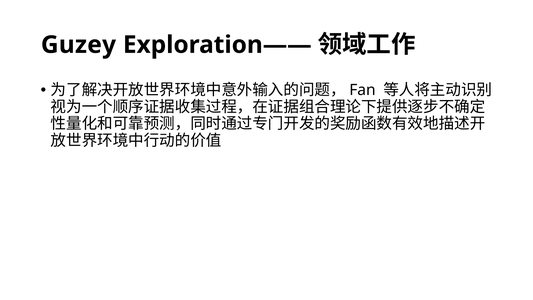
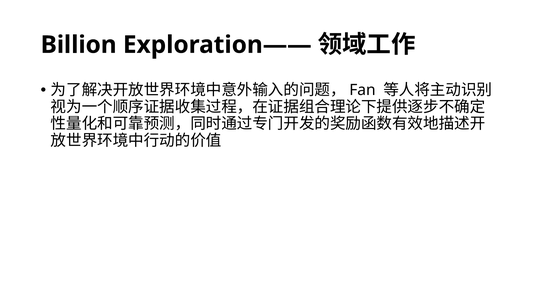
Guzey: Guzey -> Billion (79, 45)
